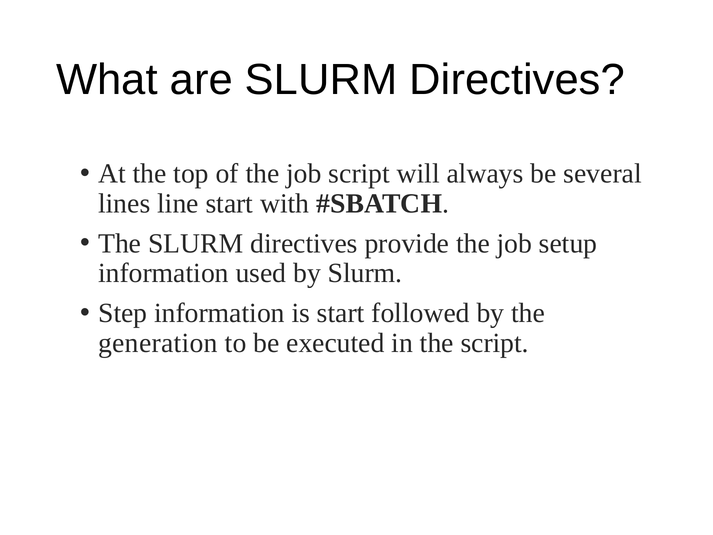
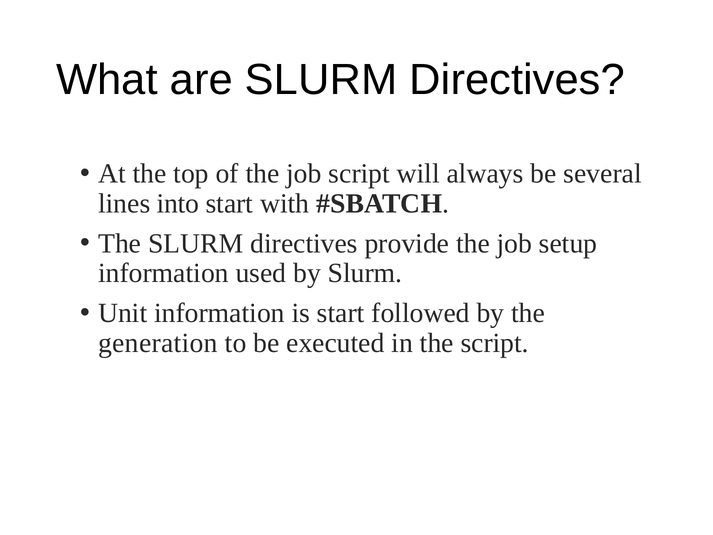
line: line -> into (178, 203)
Step: Step -> Unit (123, 313)
